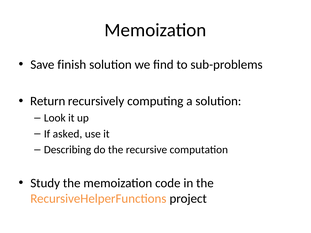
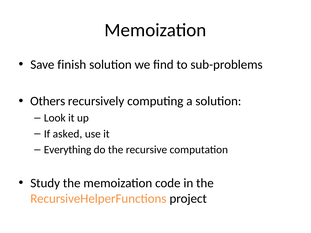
Return: Return -> Others (48, 101)
Describing: Describing -> Everything (68, 150)
